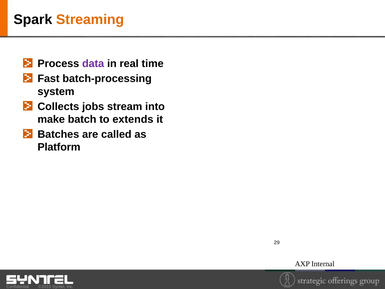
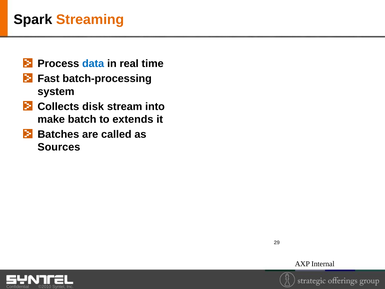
data colour: purple -> blue (93, 64)
jobs: jobs -> disk (93, 106)
Platform: Platform -> Sources (59, 147)
